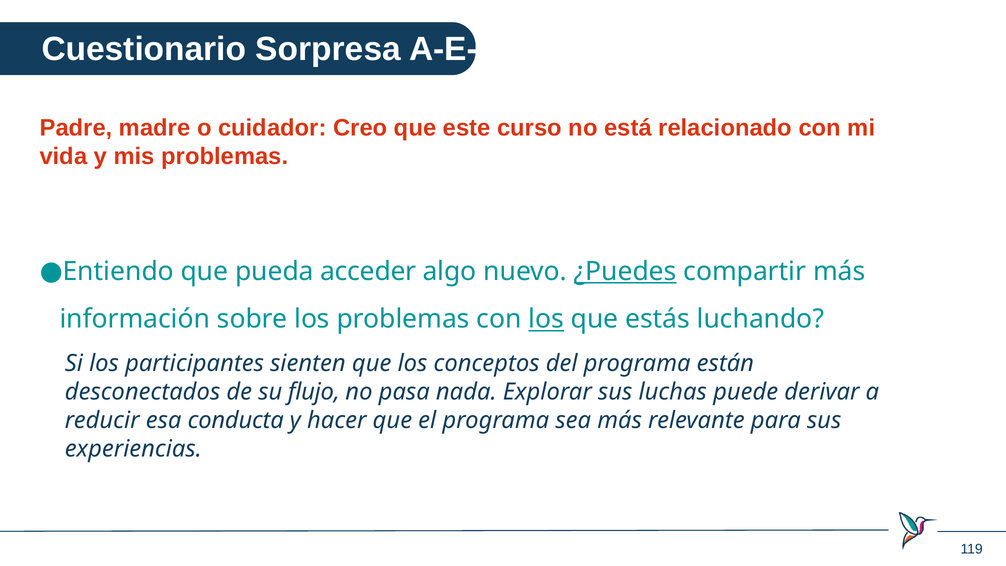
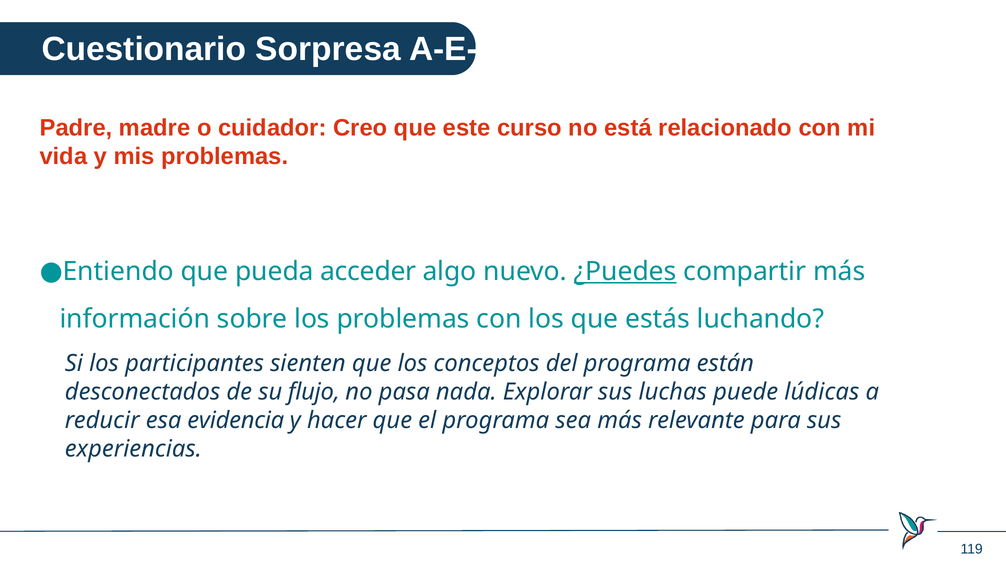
los underline: present -> none (546, 319)
derivar: derivar -> lúdicas (822, 392)
conducta: conducta -> evidencia (236, 420)
